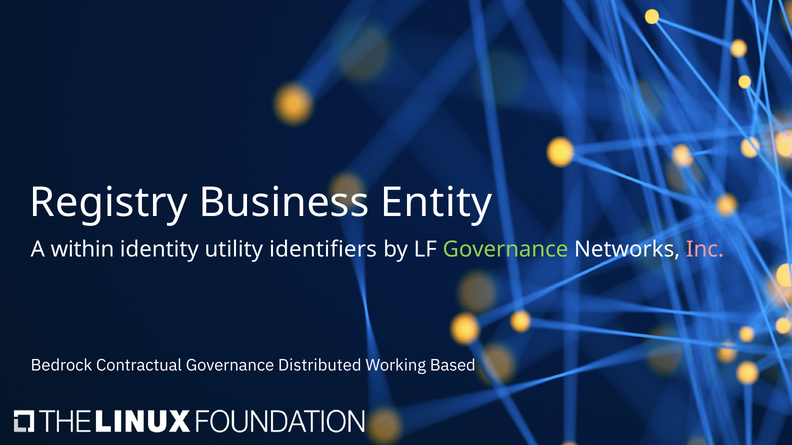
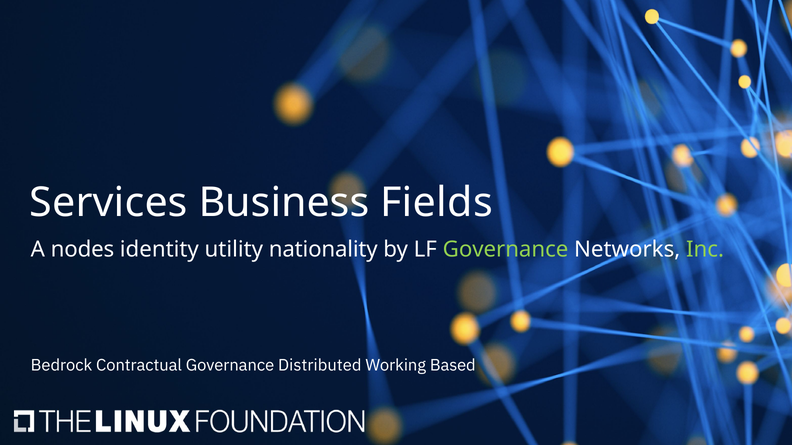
Registry: Registry -> Services (109, 203)
Entity: Entity -> Fields (437, 203)
within: within -> nodes (82, 250)
identifiers: identifiers -> nationality (323, 250)
Inc colour: pink -> light green (705, 250)
